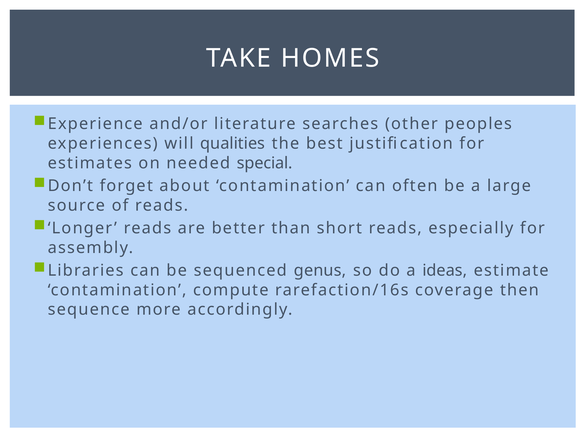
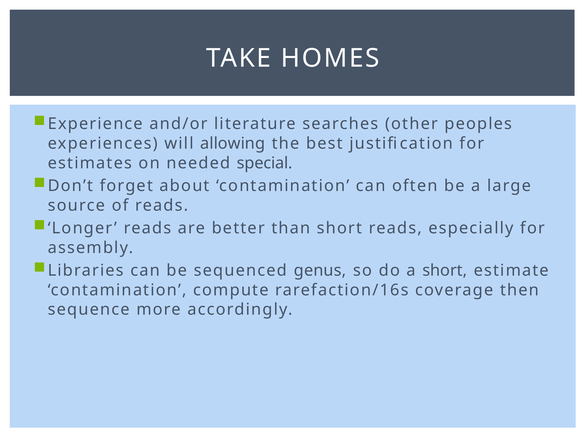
qualities: qualities -> allowing (233, 144)
a ideas: ideas -> short (445, 271)
